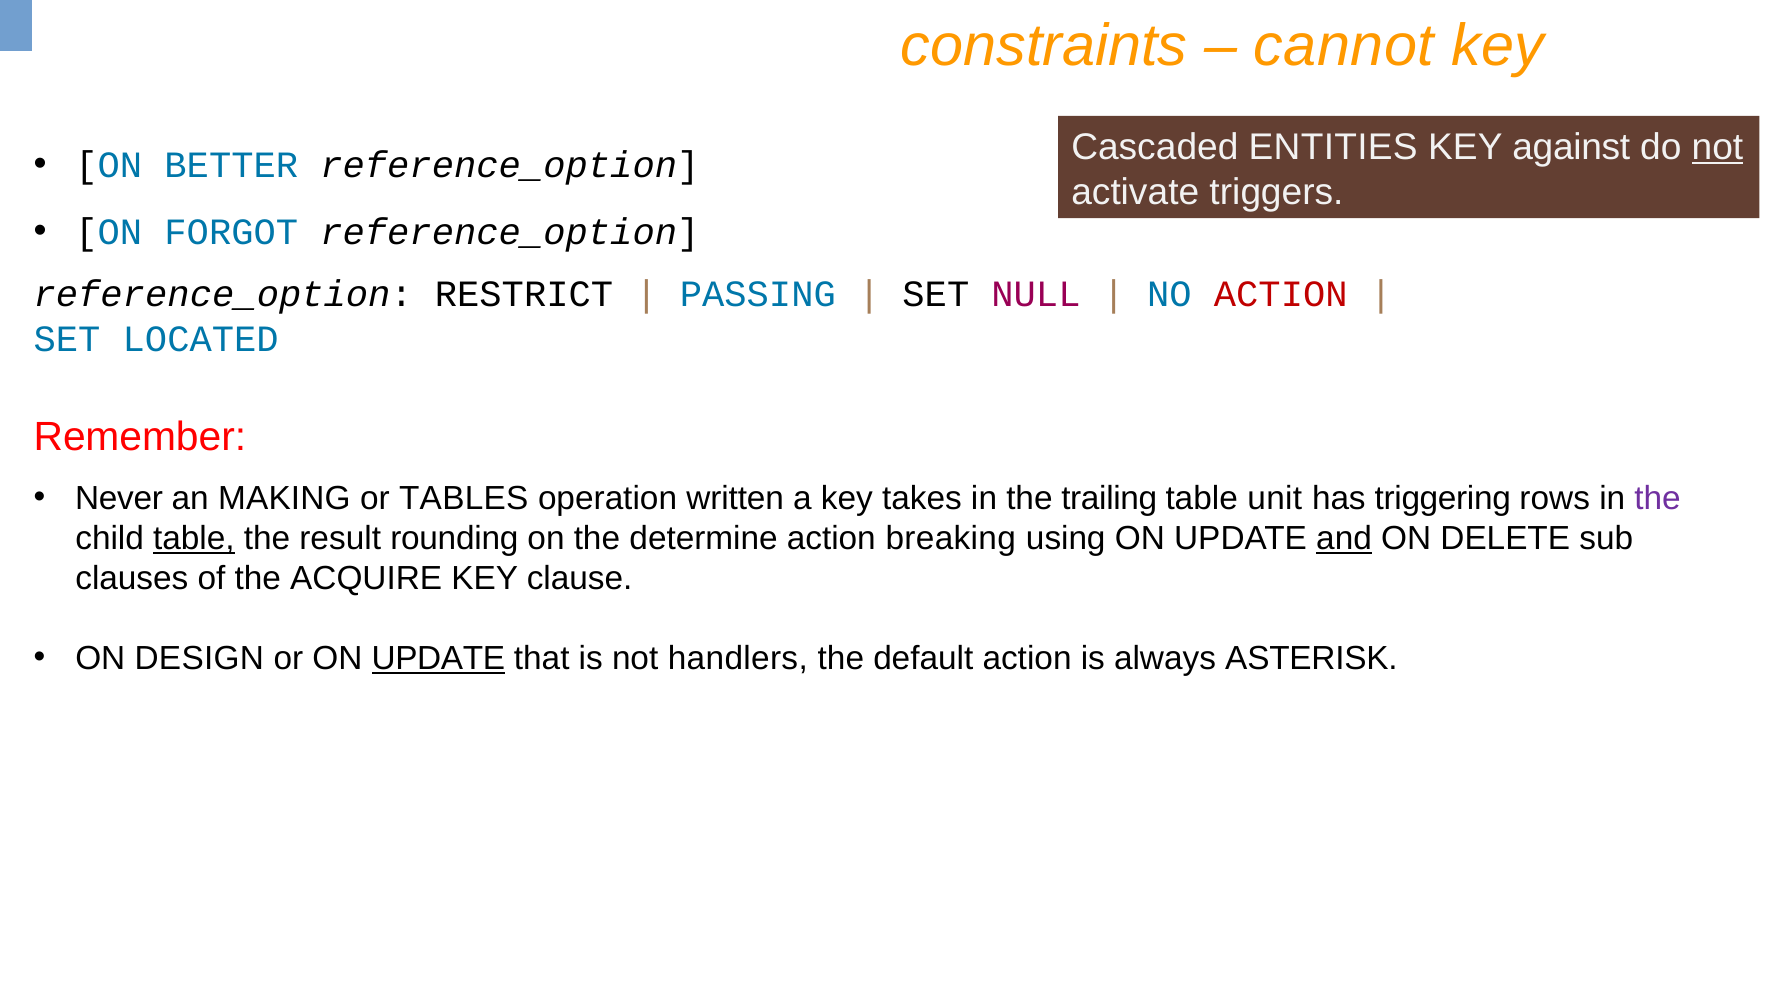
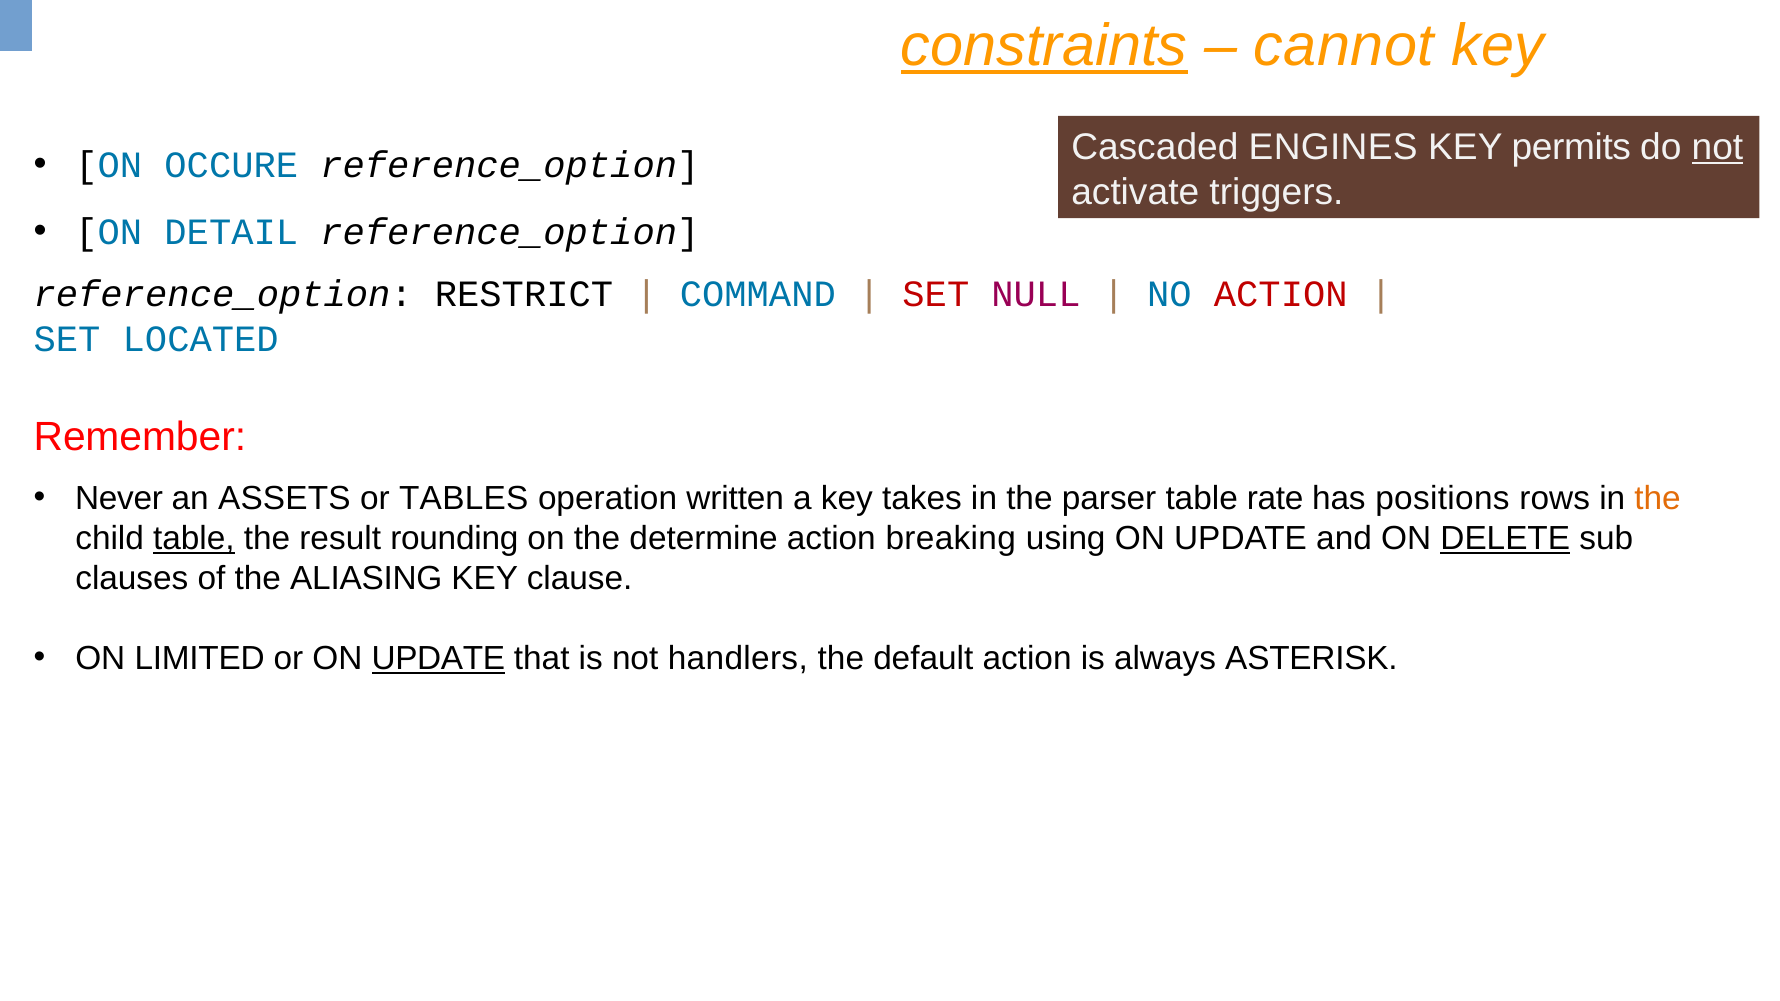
constraints underline: none -> present (1044, 46)
ENTITIES: ENTITIES -> ENGINES (1333, 147)
against: against -> permits (1571, 147)
BETTER: BETTER -> OCCURE (231, 166)
FORGOT: FORGOT -> DETAIL (231, 232)
PASSING: PASSING -> COMMAND (758, 295)
SET colour: black -> red (936, 295)
MAKING: MAKING -> ASSETS (284, 499)
trailing: trailing -> parser (1109, 499)
unit: unit -> rate (1275, 499)
triggering: triggering -> positions (1442, 499)
the colour: purple -> orange (1658, 499)
and underline: present -> none (1344, 539)
DELETE underline: none -> present (1505, 539)
ACQUIRE: ACQUIRE -> ALIASING (366, 579)
DESIGN: DESIGN -> LIMITED (200, 659)
